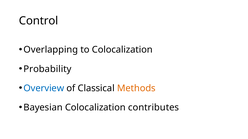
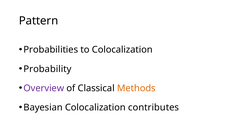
Control: Control -> Pattern (39, 21)
Overlapping: Overlapping -> Probabilities (51, 50)
Overview colour: blue -> purple (44, 89)
